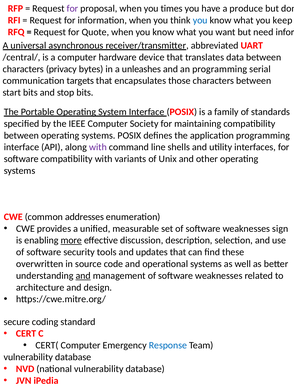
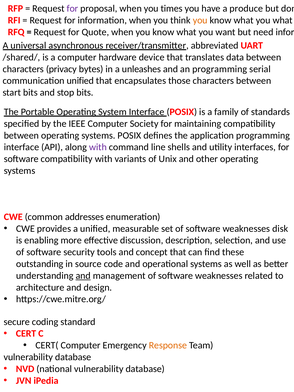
you colour: blue -> orange (200, 20)
you keep: keep -> what (283, 20)
/central/: /central/ -> /shared/ (21, 57)
communication targets: targets -> unified (80, 81)
sign: sign -> disk (280, 229)
more underline: present -> none (71, 240)
updates: updates -> concept (152, 252)
overwritten: overwritten -> outstanding (40, 264)
Response colour: blue -> orange (168, 345)
